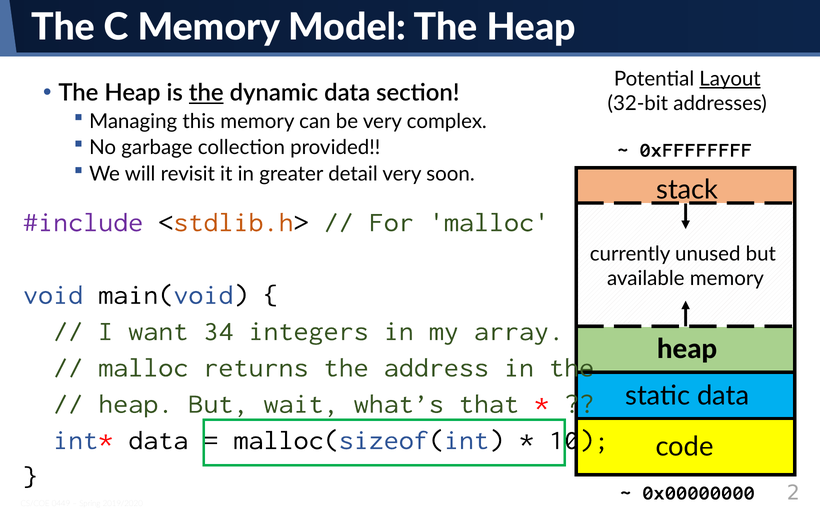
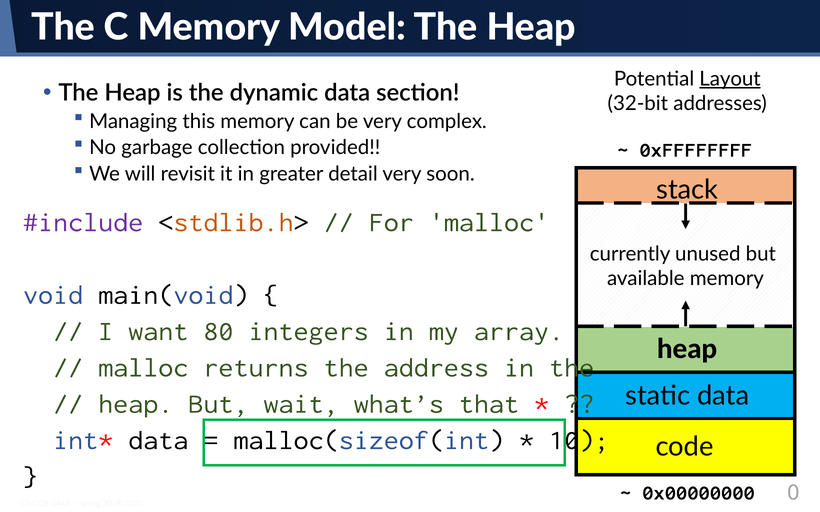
the underline: present -> none (206, 93)
34: 34 -> 80 (218, 331)
2: 2 -> 0 (793, 493)
